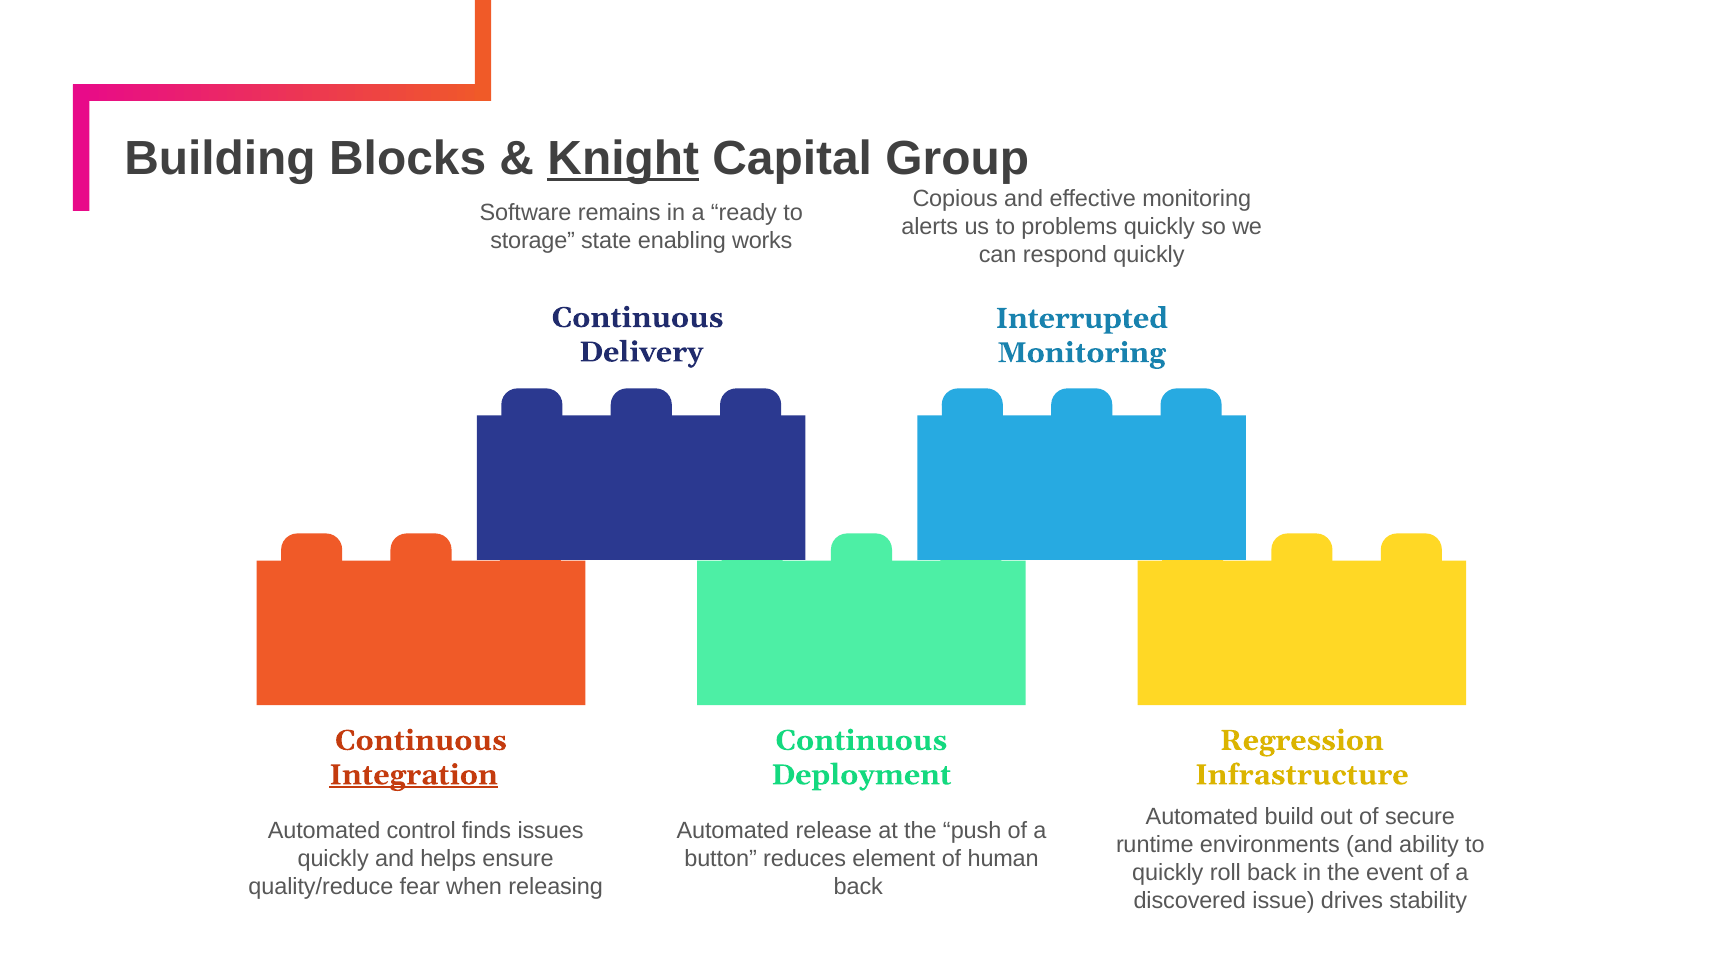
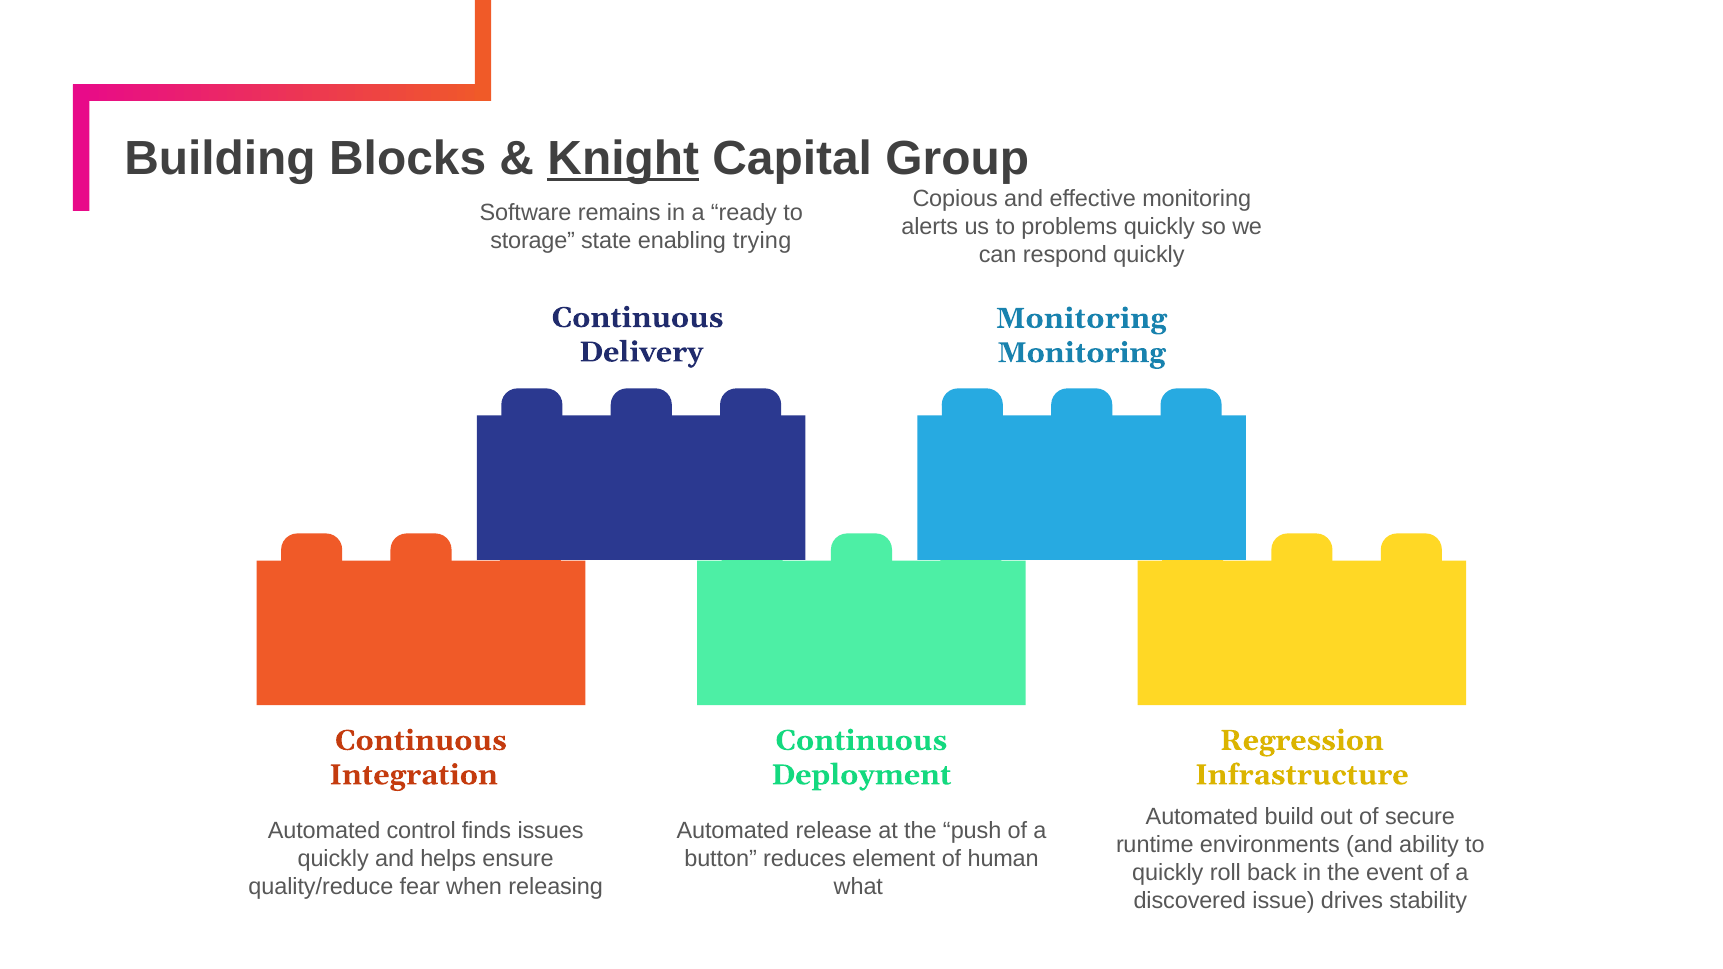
works: works -> trying (762, 241)
Interrupted: Interrupted -> Monitoring (1081, 318)
Integration underline: present -> none (414, 775)
back: back -> what (858, 887)
